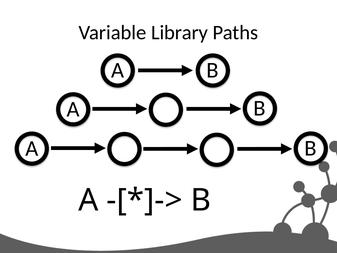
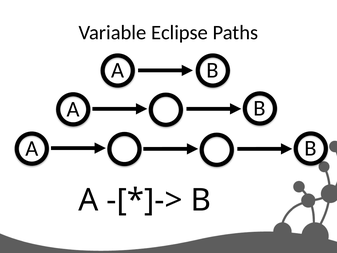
Library: Library -> Eclipse (180, 33)
